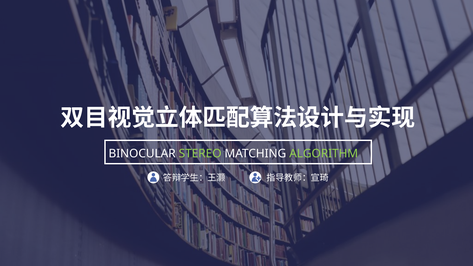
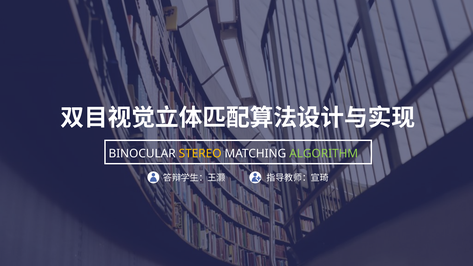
STEREO colour: light green -> yellow (200, 154)
